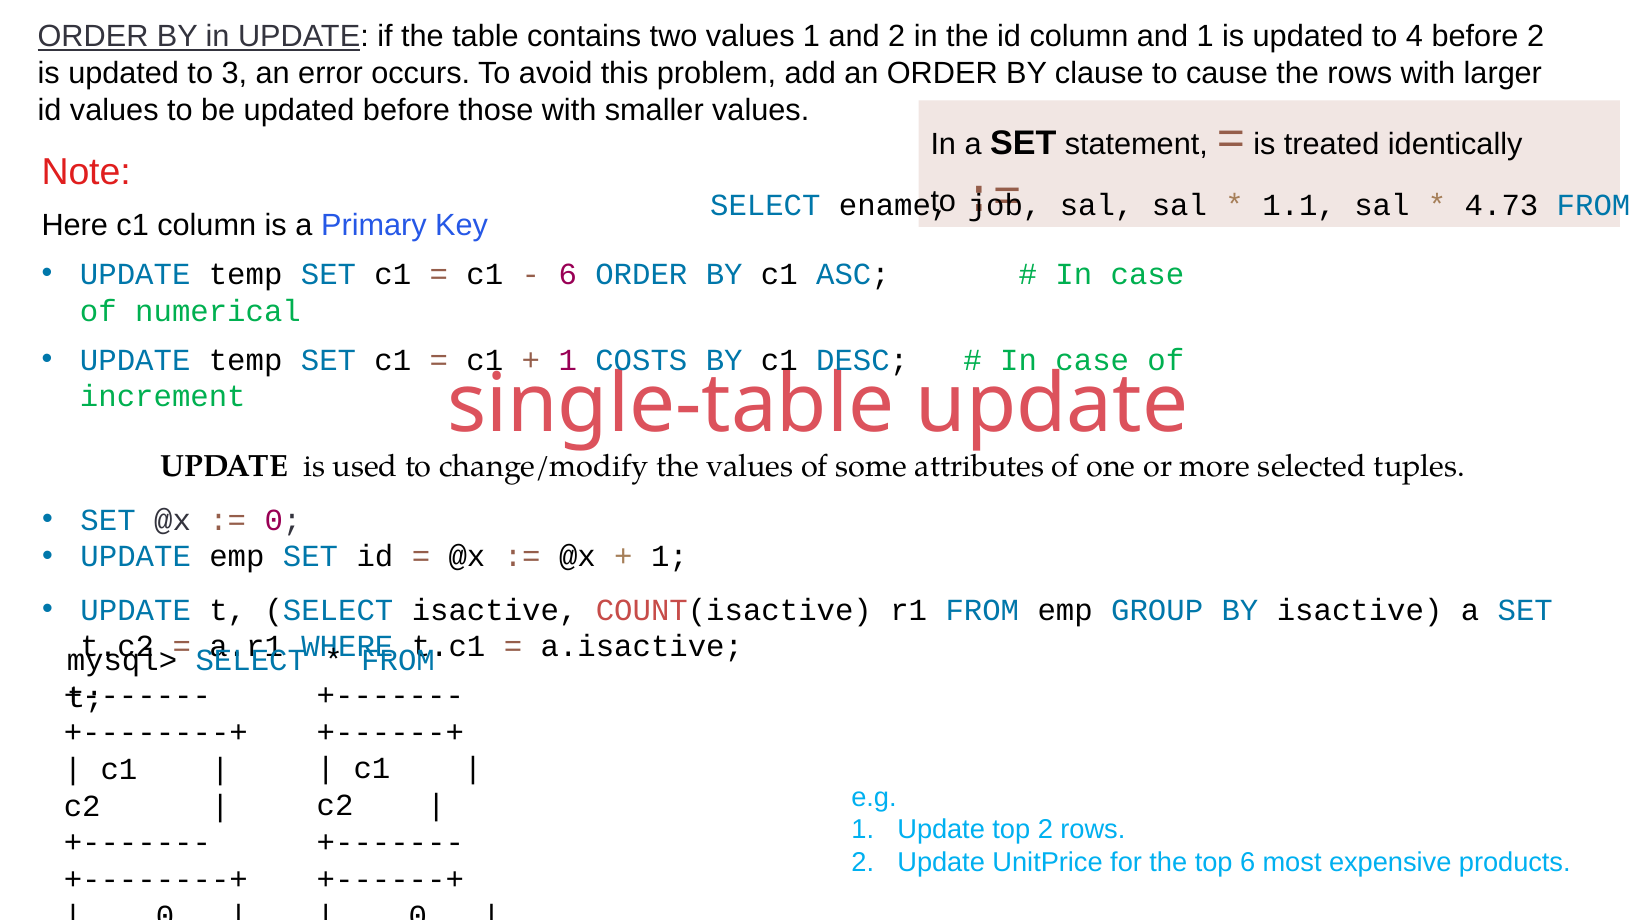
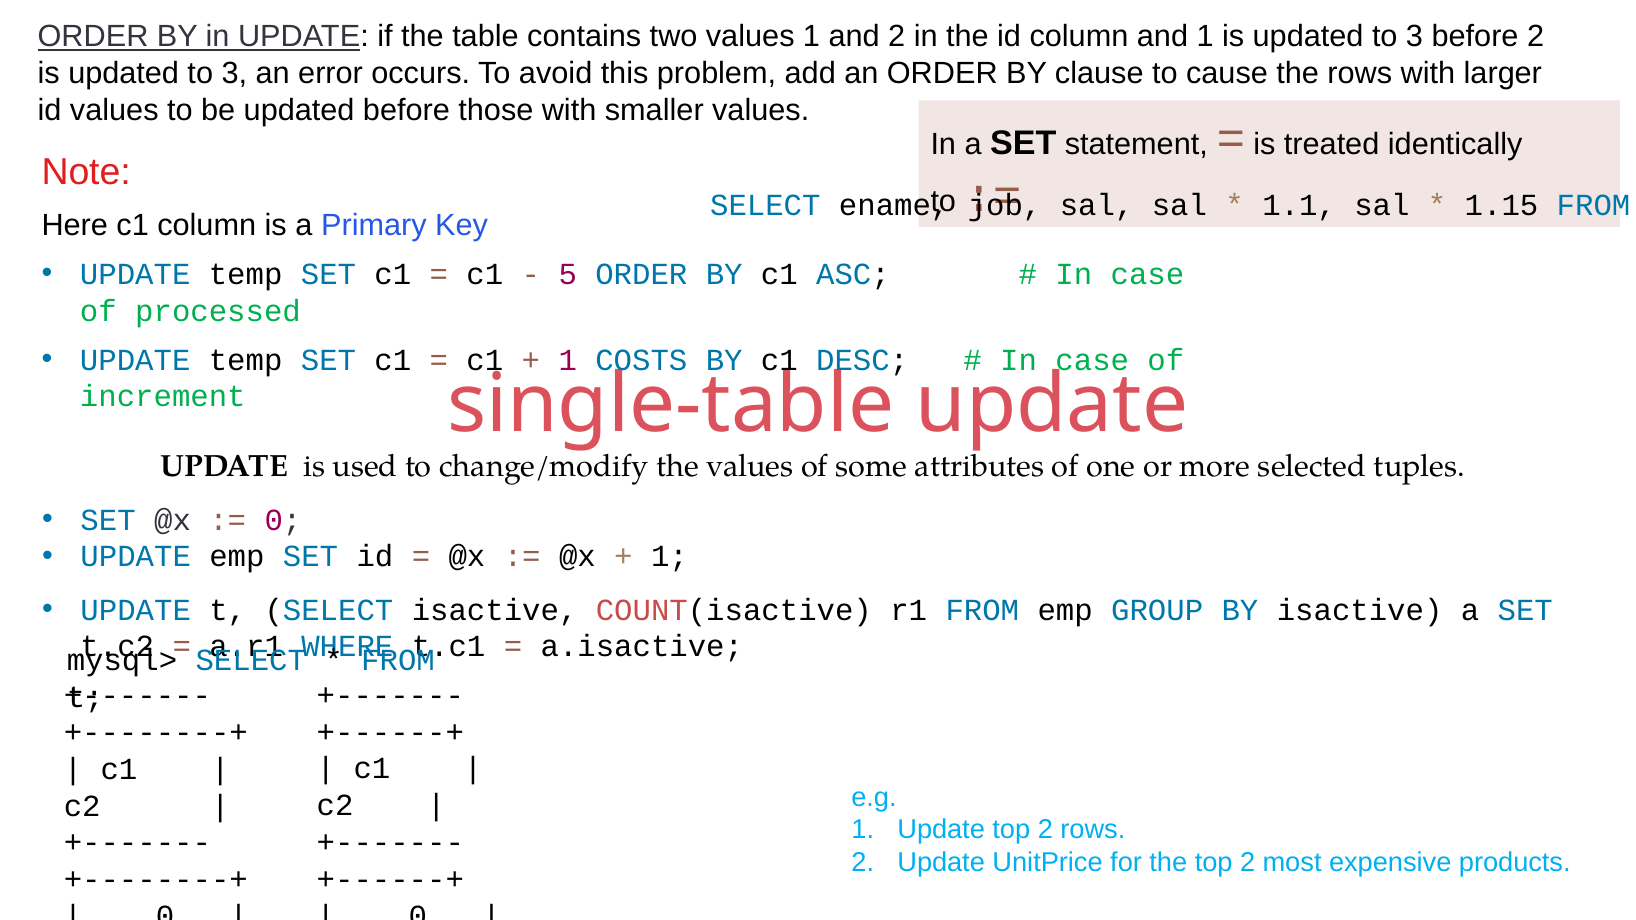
4: 4 -> 3 (1414, 37)
4.73: 4.73 -> 1.15 (1502, 205)
6: 6 -> 5 (568, 274)
numerical: numerical -> processed (218, 311)
the top 6: 6 -> 2 (1248, 863)
